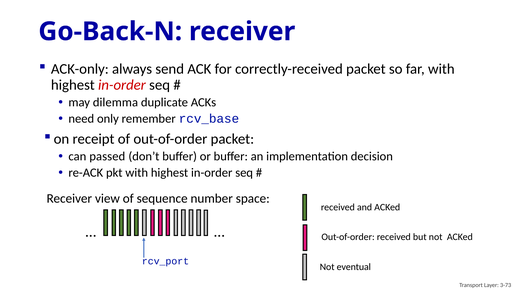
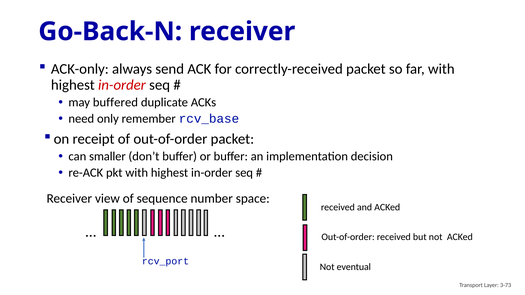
dilemma: dilemma -> buffered (115, 103)
passed: passed -> smaller (107, 157)
